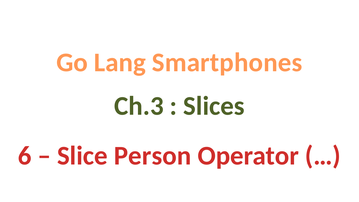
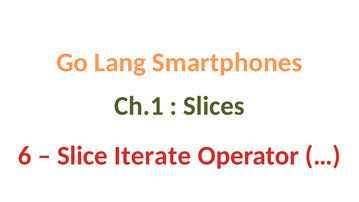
Ch.3: Ch.3 -> Ch.1 (139, 106)
Person: Person -> Iterate (152, 156)
